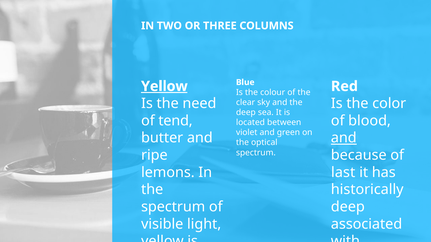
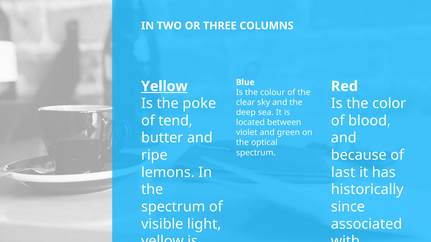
need: need -> poke (199, 104)
and underline: present -> none (344, 138)
deep: deep -> since (348, 207)
